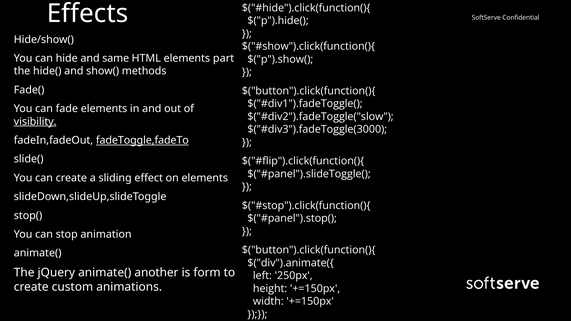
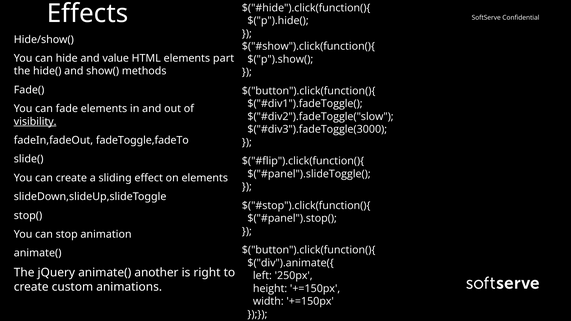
same: same -> value (116, 58)
fadeToggle,fadeTo underline: present -> none (142, 140)
form: form -> right (207, 273)
